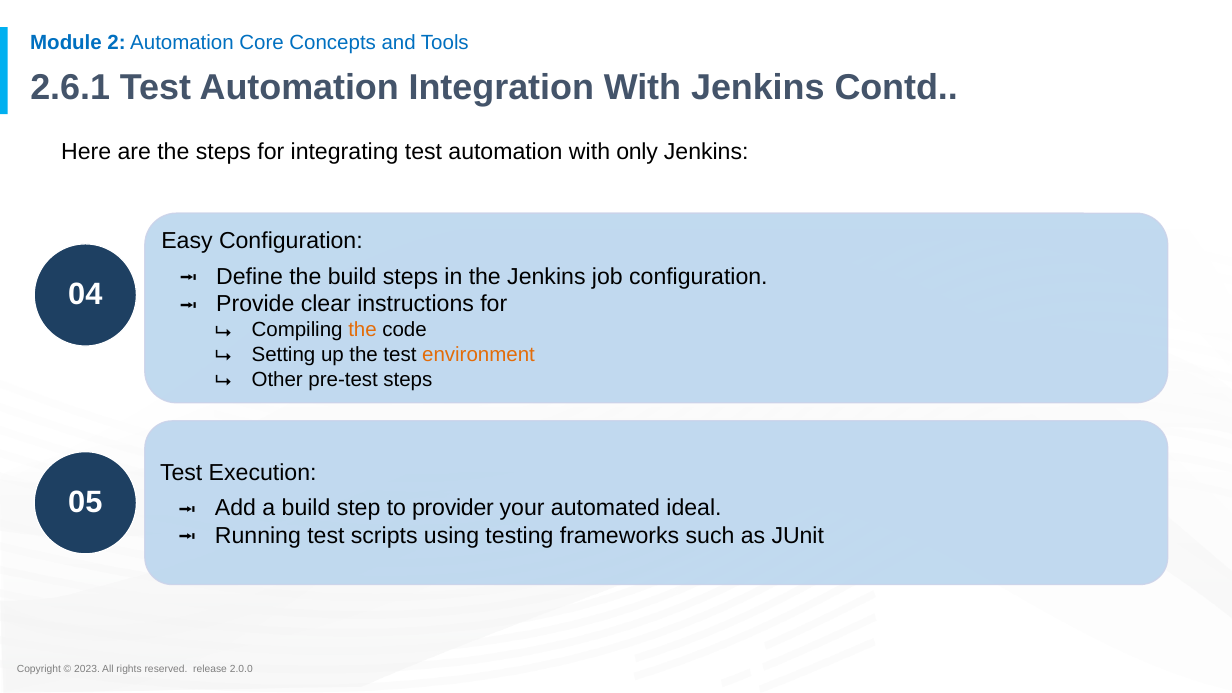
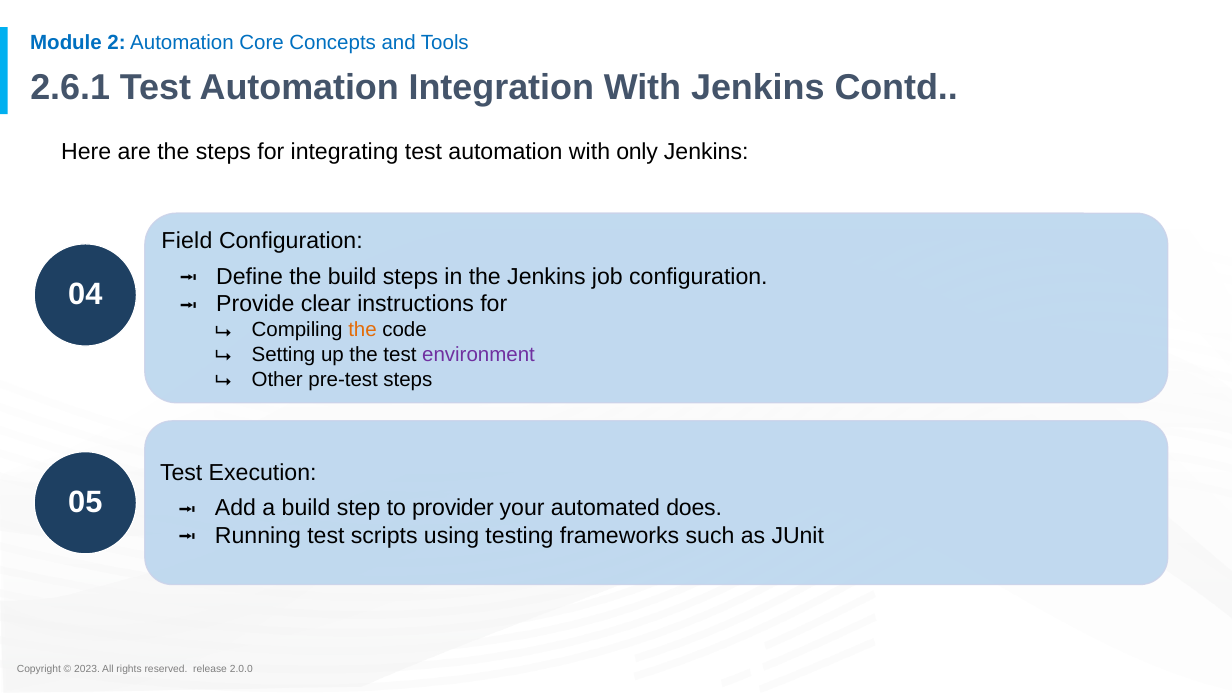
Easy: Easy -> Field (187, 241)
environment colour: orange -> purple (479, 355)
ideal: ideal -> does (694, 508)
